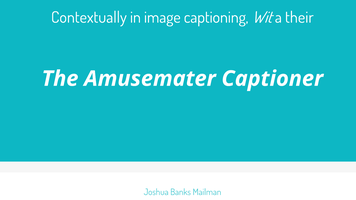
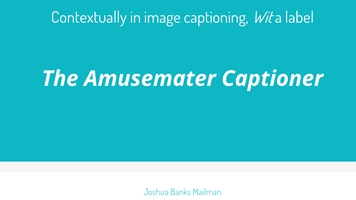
their: their -> label (299, 18)
